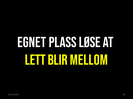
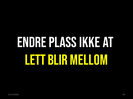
EGNET: EGNET -> ENDRE (32, 43)
LØSE: LØSE -> IKKE (90, 43)
